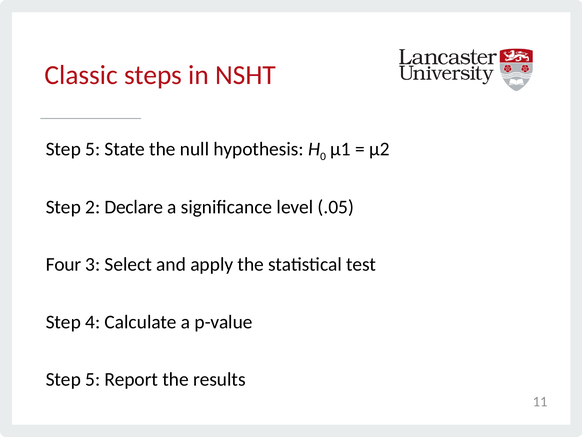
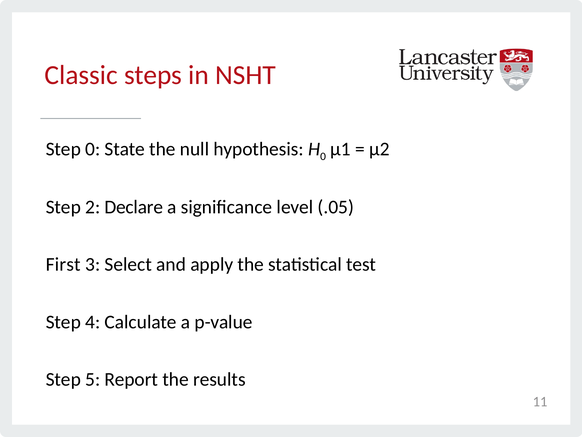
5: 5 -> 0 (93, 149)
Four: Four -> First (63, 264)
